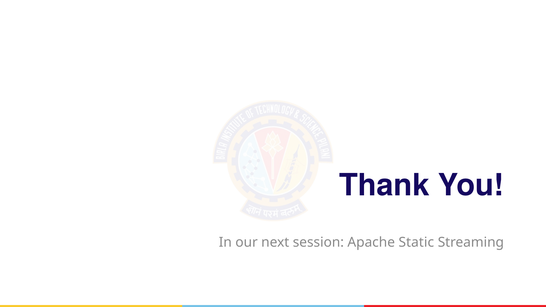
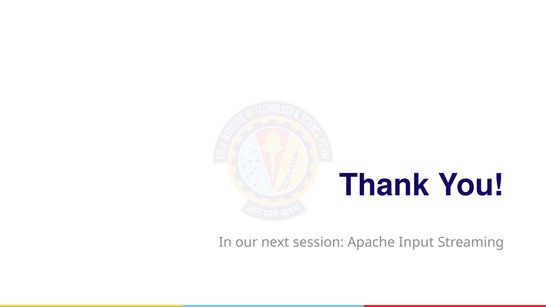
Static: Static -> Input (416, 242)
